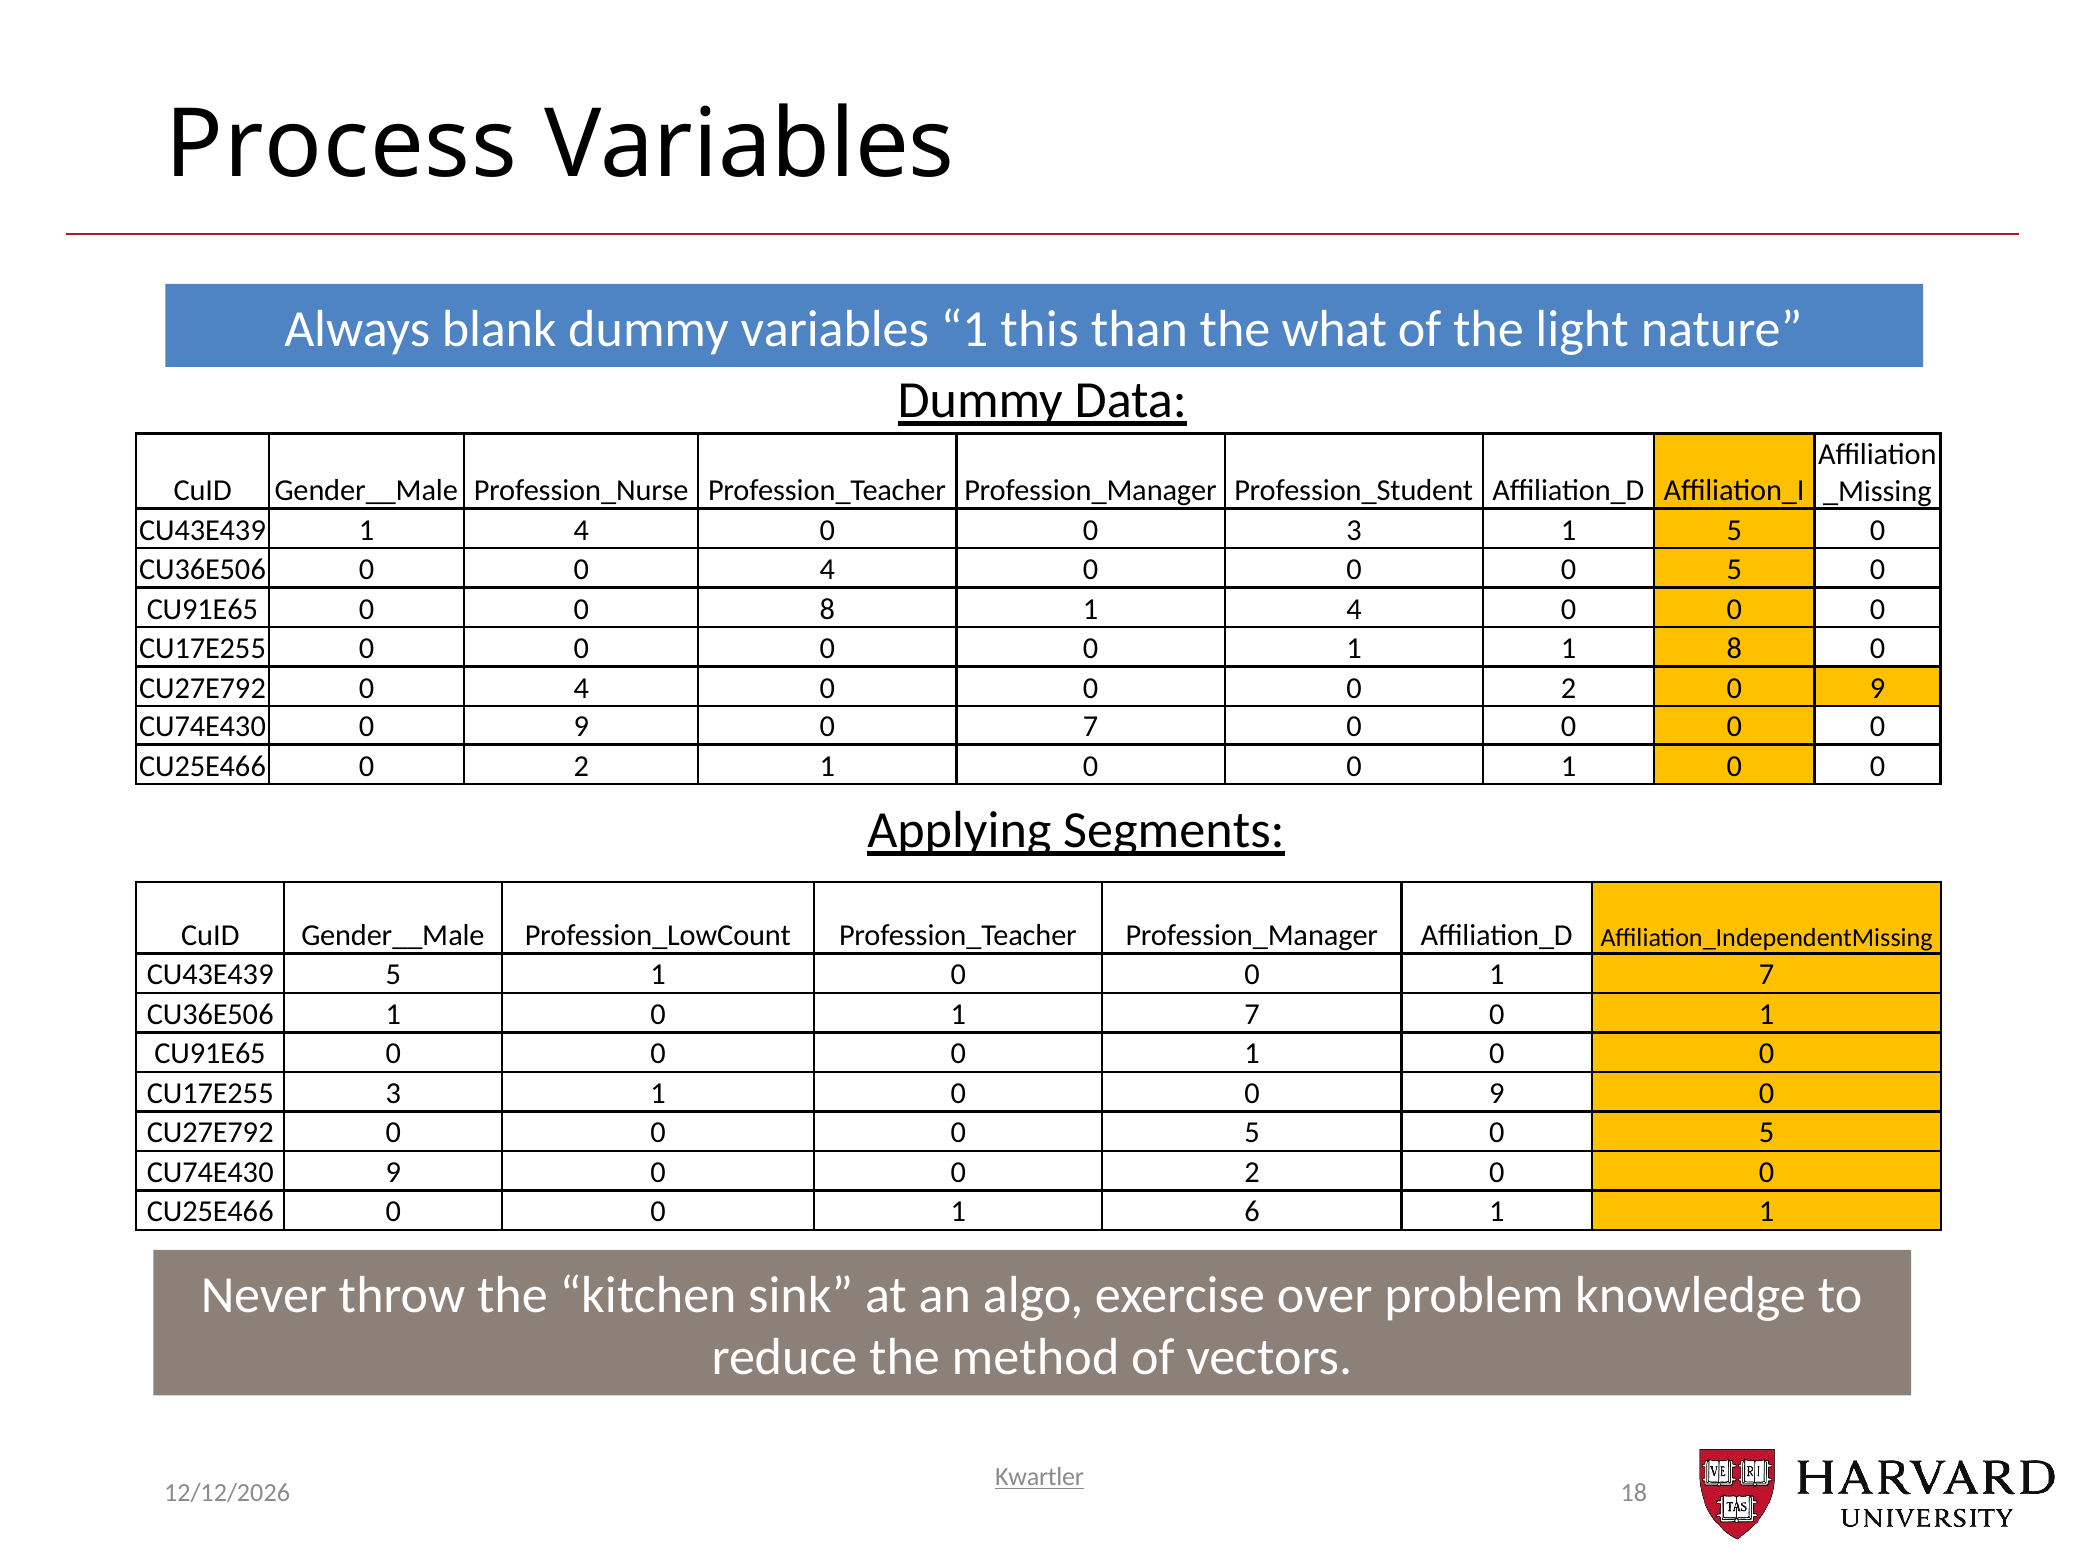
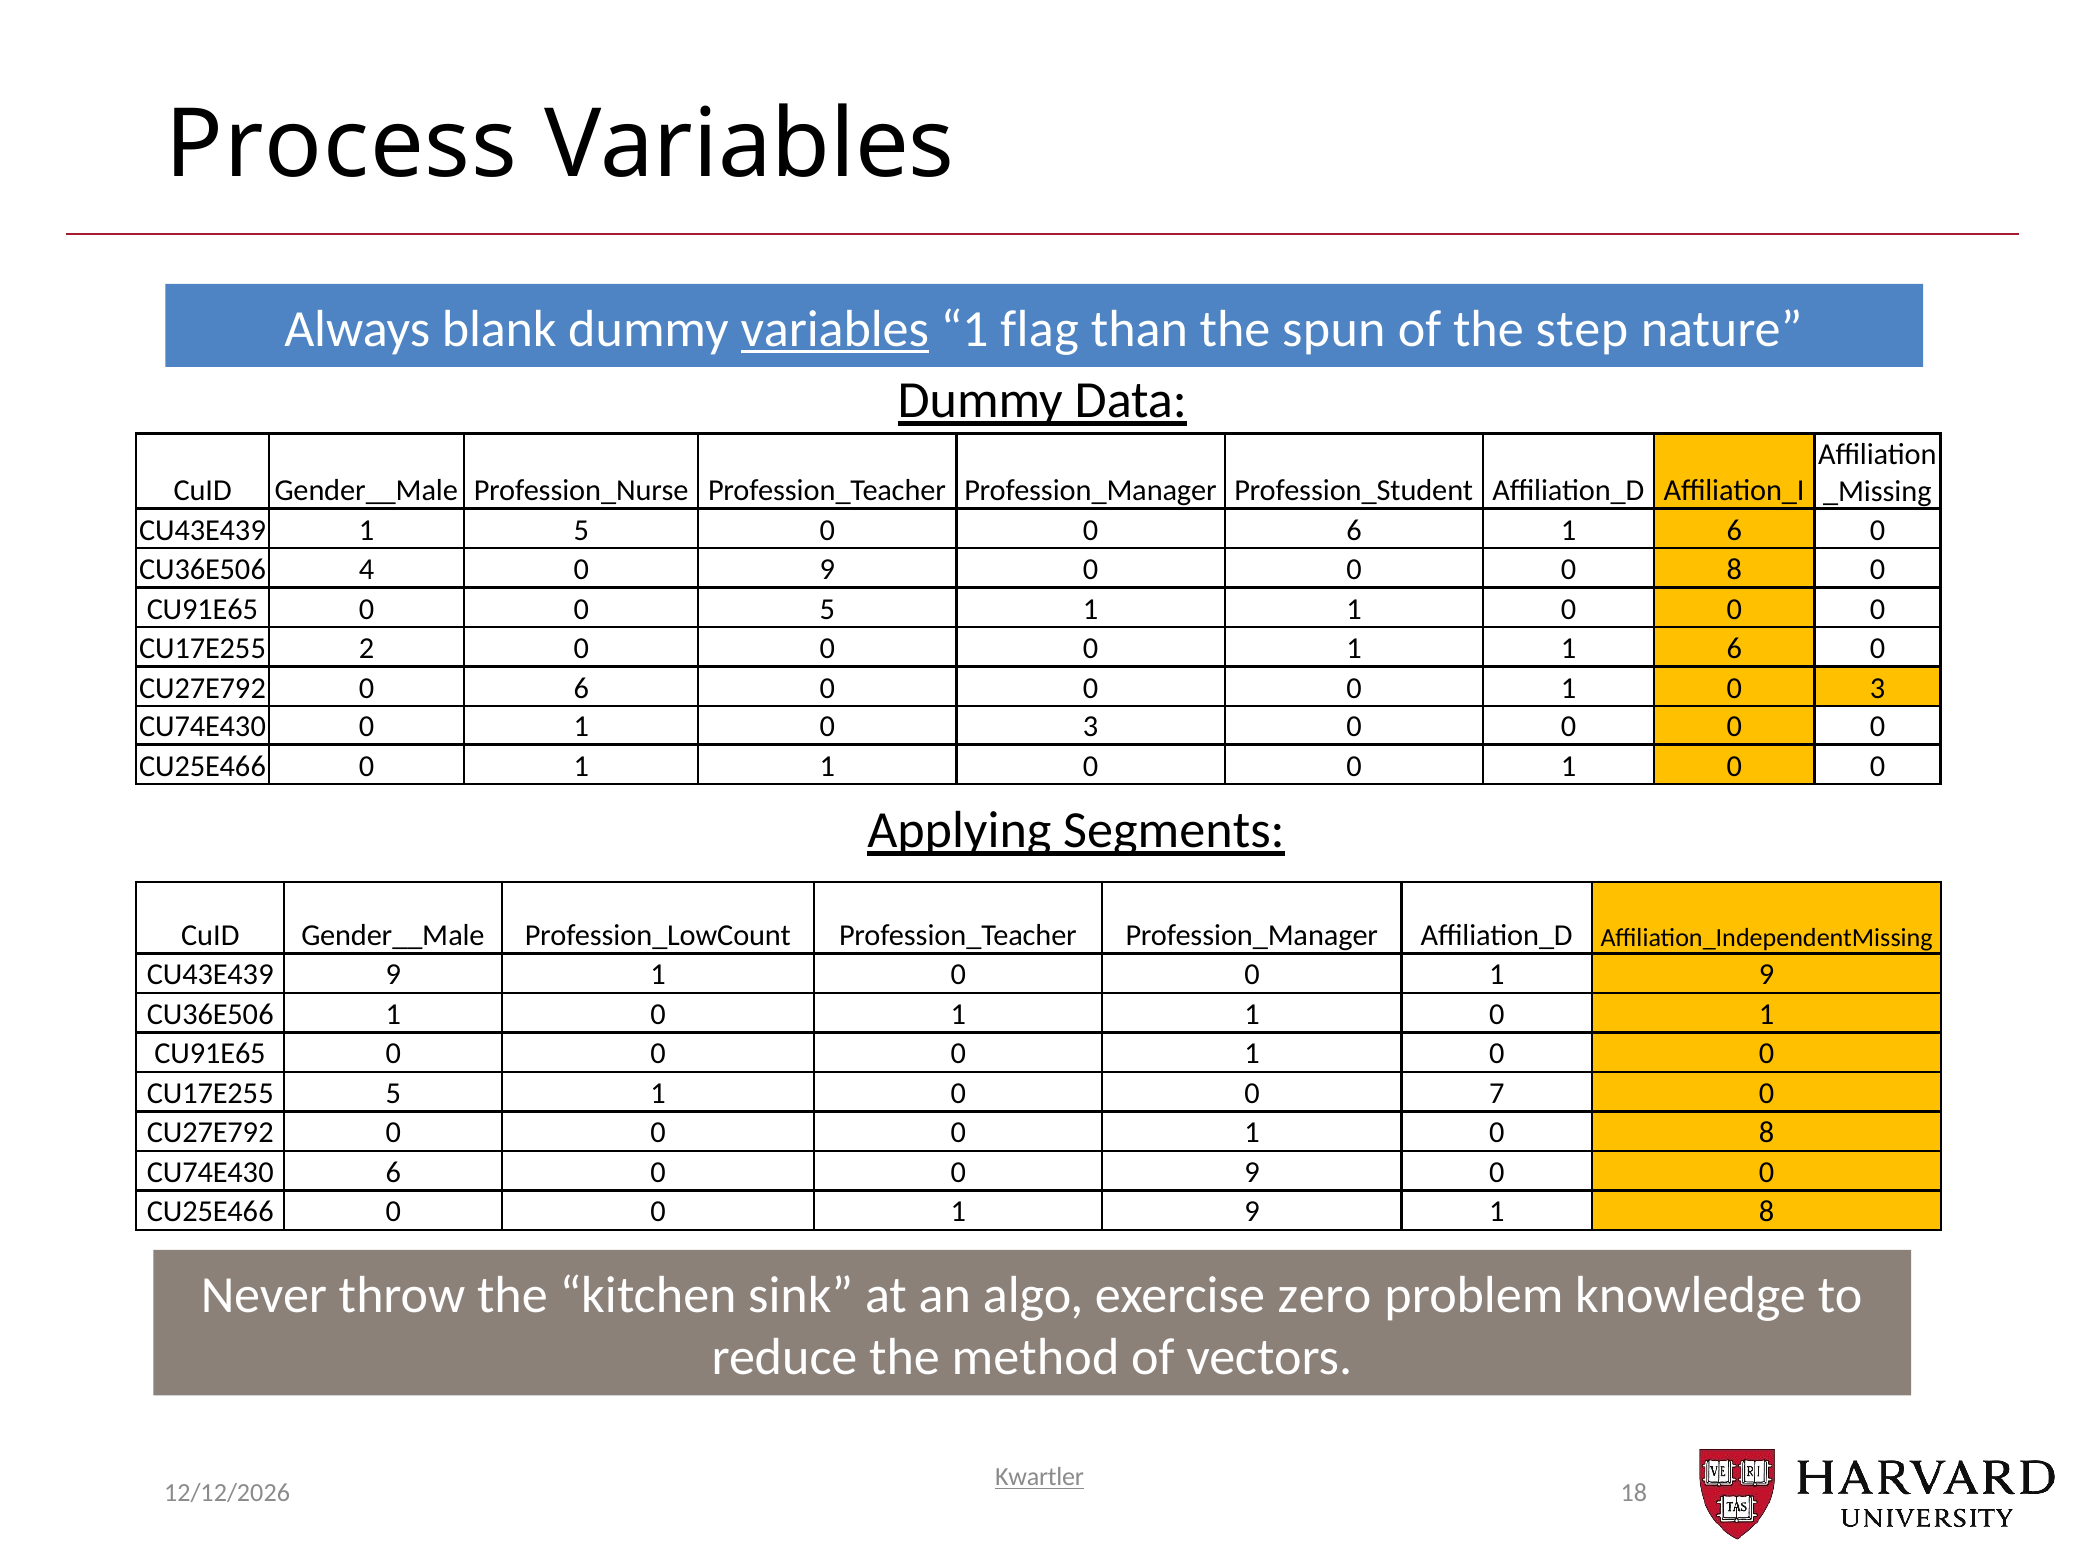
variables underline: none -> present (835, 329)
this: this -> flag (1040, 329)
what: what -> spun (1334, 329)
light: light -> step (1582, 329)
CU43E439 1 4: 4 -> 5 (581, 530)
0 0 3: 3 -> 6 (1354, 530)
5: 5 -> 6 (1734, 530)
CU36E506 0: 0 -> 4 (367, 569)
4: 4 -> 9 (827, 569)
5: 5 -> 8 (1734, 569)
0 8: 8 -> 5 (827, 609)
4: 4 -> 1 (1354, 609)
CU17E255 0: 0 -> 2 (367, 648)
1 1 8: 8 -> 6 (1734, 648)
CU27E792 0 4: 4 -> 6 (581, 688)
2: 2 -> 1 (1569, 688)
9: 9 -> 3 (1878, 688)
CU74E430 0 9: 9 -> 1 (581, 727)
7: 7 -> 3 (1091, 727)
CU25E466 0 2: 2 -> 1 (581, 766)
CU43E439 5: 5 -> 9 (393, 975)
7: 7 -> 9 (1767, 975)
1 0 1 7: 7 -> 1 (1252, 1014)
CU17E255 3: 3 -> 5 (393, 1093)
0 0 9: 9 -> 7 (1497, 1093)
5: 5 -> 1 (1252, 1133)
5: 5 -> 8 (1767, 1133)
CU74E430 9: 9 -> 6 (393, 1172)
2: 2 -> 9 (1252, 1172)
6: 6 -> 9 (1252, 1212)
1: 1 -> 8 (1767, 1212)
over: over -> zero (1325, 1295)
